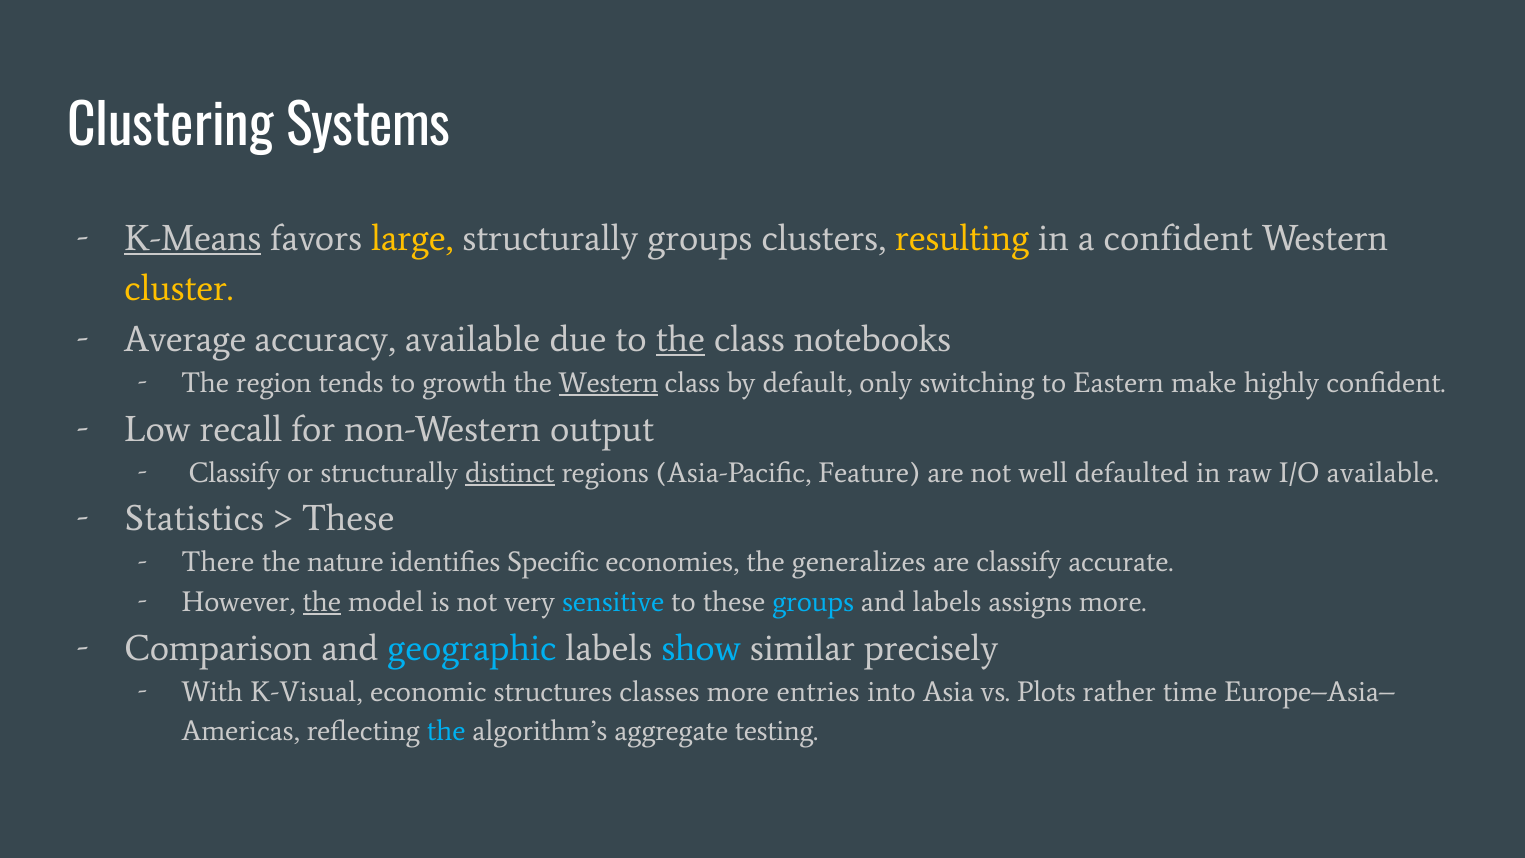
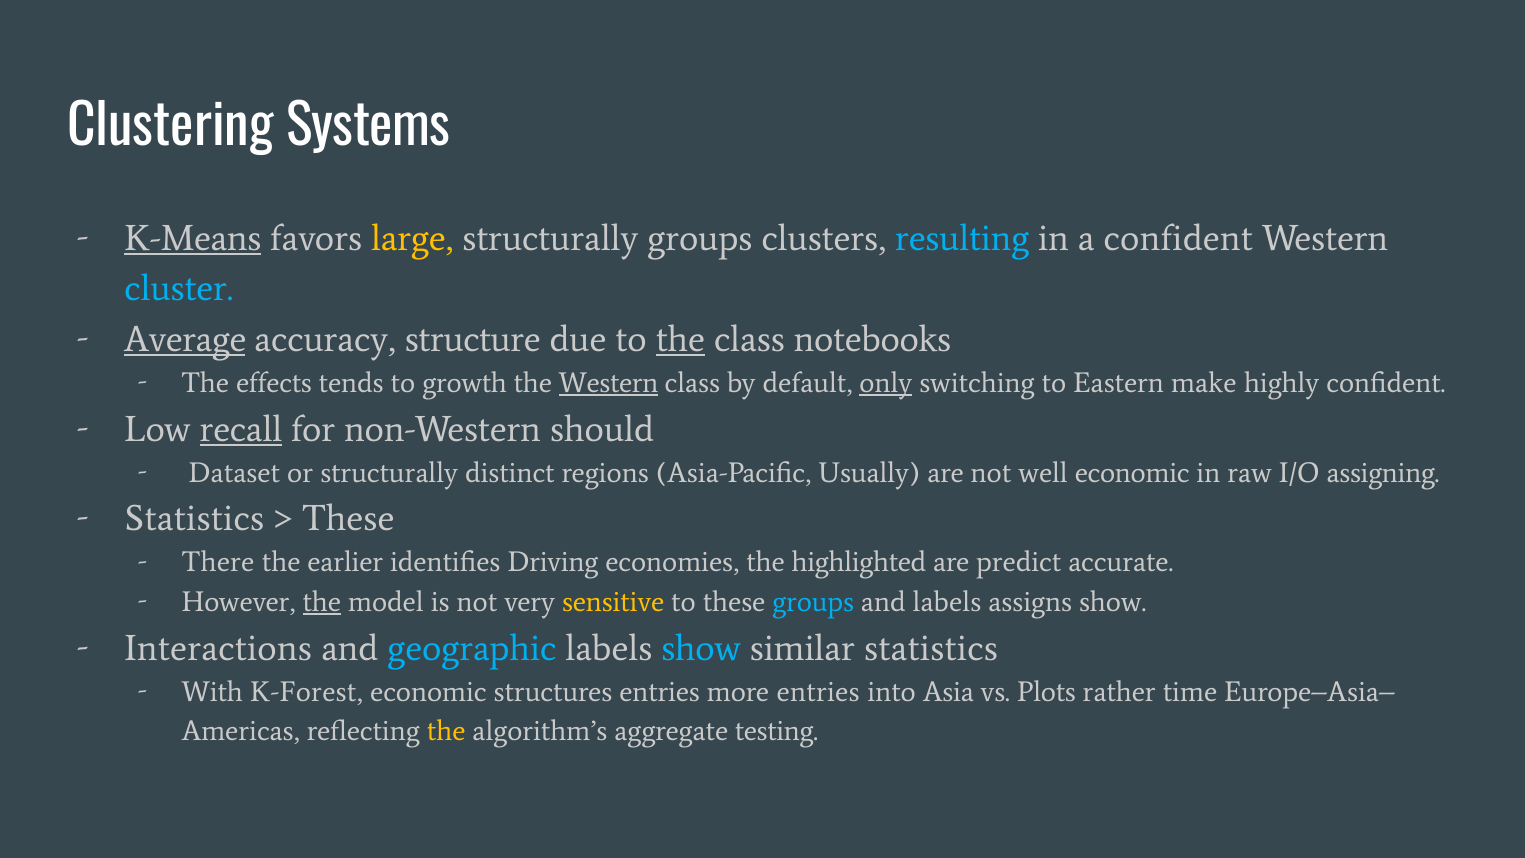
resulting colour: yellow -> light blue (962, 238)
cluster colour: yellow -> light blue (179, 289)
Average underline: none -> present (185, 339)
accuracy available: available -> structure (473, 339)
region: region -> effects (274, 383)
only underline: none -> present (886, 383)
recall underline: none -> present (241, 429)
output: output -> should (602, 429)
Classify: Classify -> Dataset (234, 473)
distinct underline: present -> none (510, 473)
Feature: Feature -> Usually (869, 473)
well defaulted: defaulted -> economic (1132, 473)
I/O available: available -> assigning (1383, 473)
nature: nature -> earlier (345, 562)
Specific: Specific -> Driving (553, 562)
generalizes: generalizes -> highlighted (859, 562)
are classify: classify -> predict (1019, 562)
sensitive colour: light blue -> yellow (613, 602)
assigns more: more -> show (1113, 602)
Comparison: Comparison -> Interactions (218, 648)
similar precisely: precisely -> statistics (931, 648)
K-Visual: K-Visual -> K-Forest (306, 692)
structures classes: classes -> entries (660, 692)
the colour: light blue -> yellow (446, 731)
